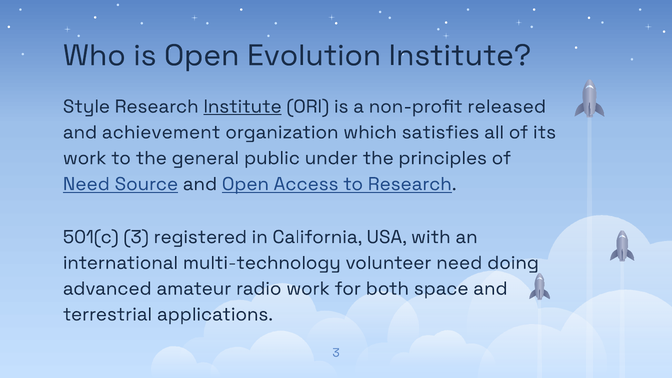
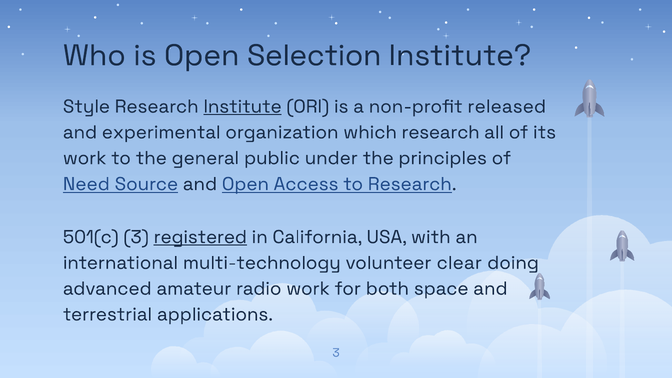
Evolution: Evolution -> Selection (314, 55)
achievement: achievement -> experimental (161, 132)
which satisfies: satisfies -> research (441, 132)
registered underline: none -> present (200, 237)
volunteer need: need -> clear (459, 263)
